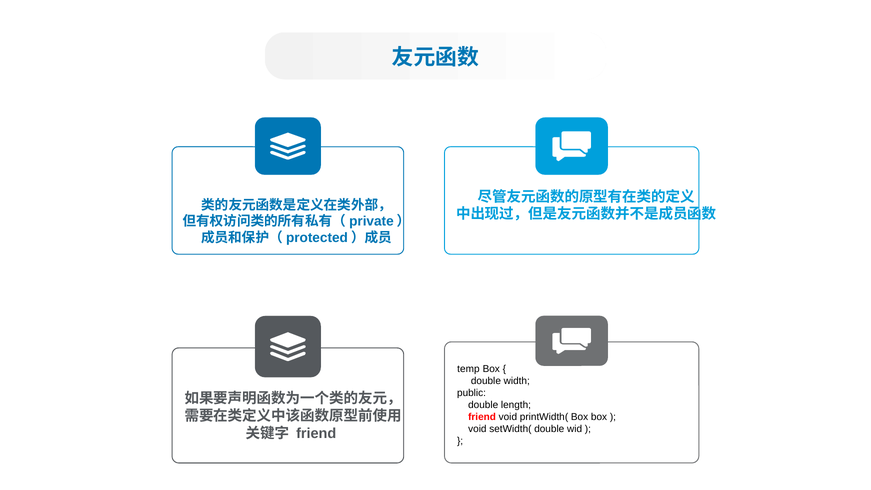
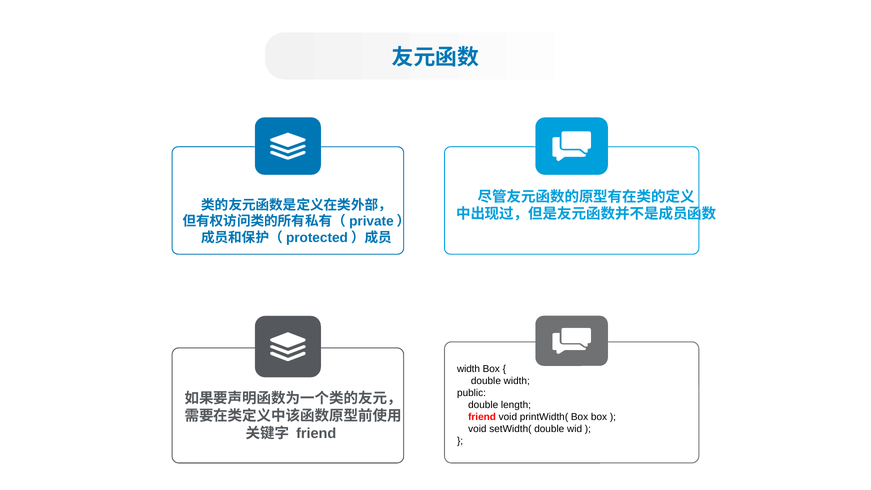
temp: temp -> width (468, 369)
